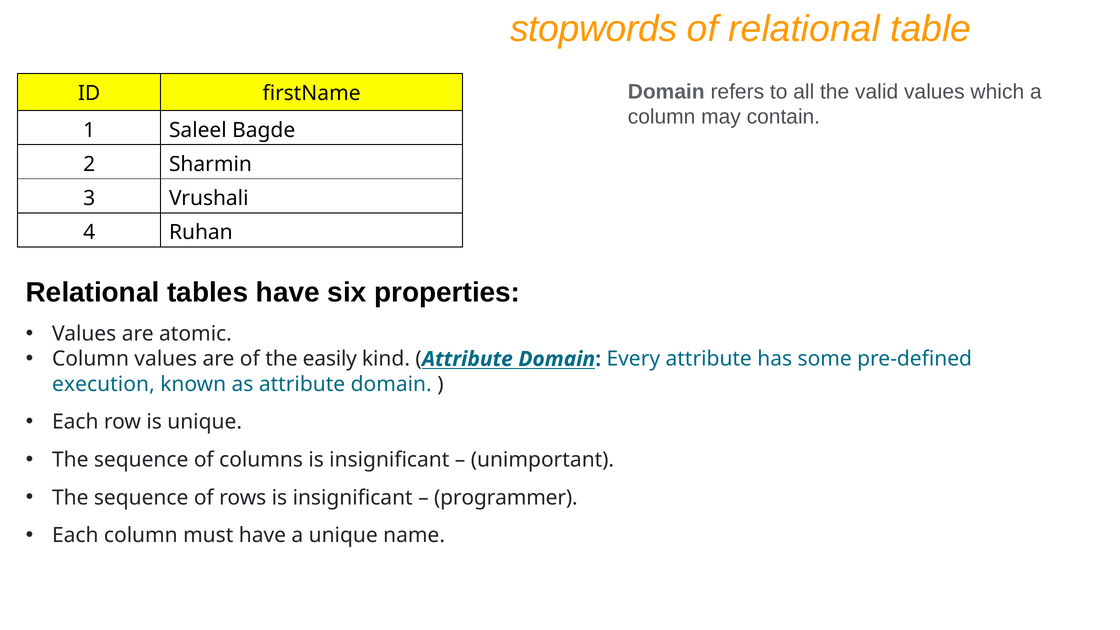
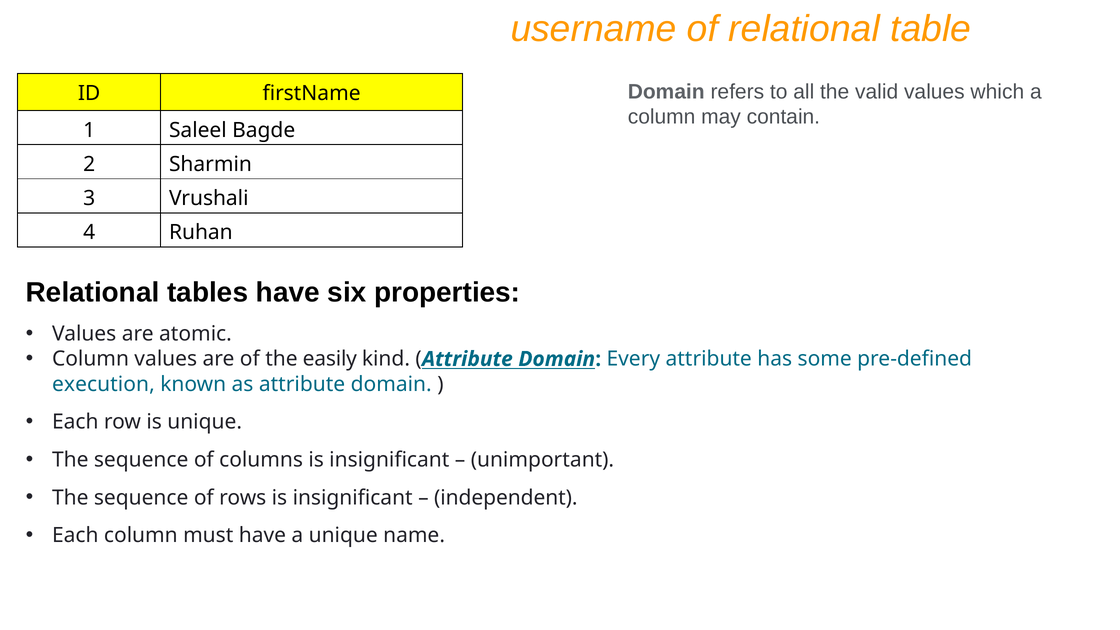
stopwords: stopwords -> username (594, 29)
programmer: programmer -> independent (506, 498)
